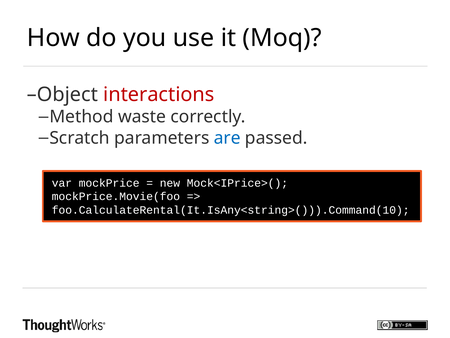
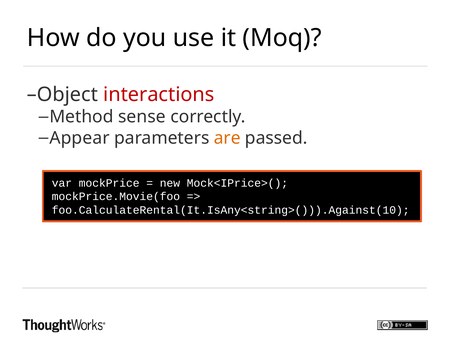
waste: waste -> sense (142, 117)
Scratch: Scratch -> Appear (80, 138)
are colour: blue -> orange (227, 138)
foo.CalculateRental(It.IsAny<string>())).Command(10: foo.CalculateRental(It.IsAny<string>())).Command(10 -> foo.CalculateRental(It.IsAny<string>())).Against(10 (231, 210)
